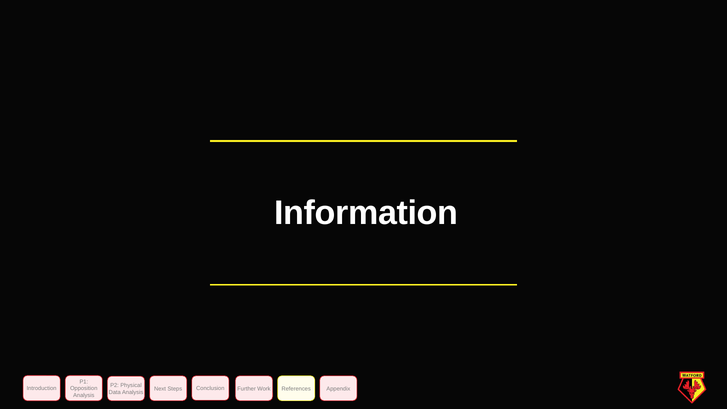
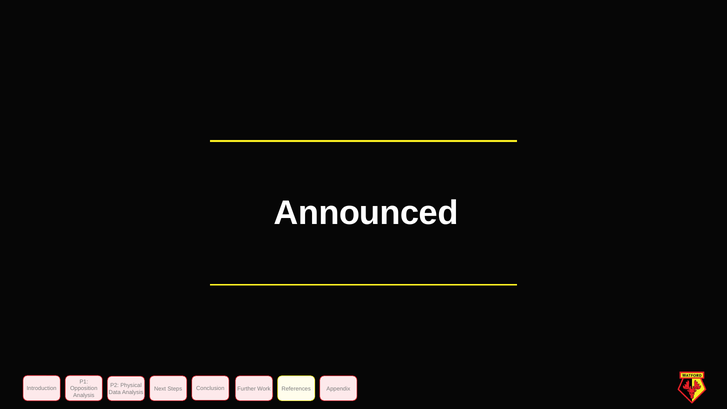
Information: Information -> Announced (366, 213)
